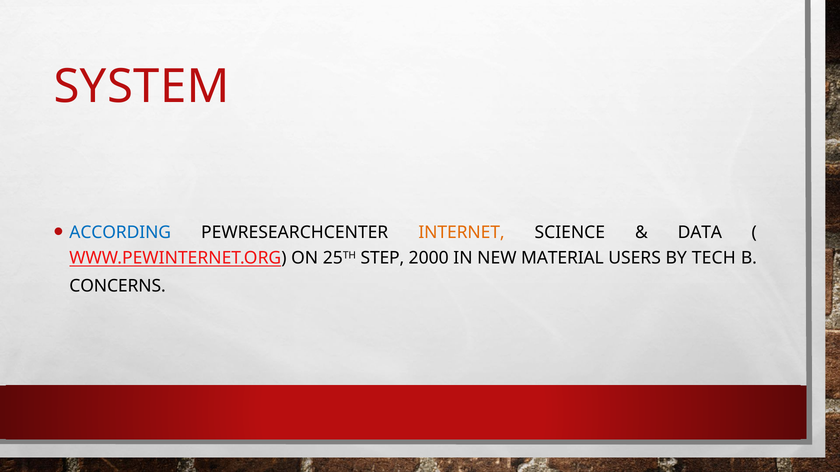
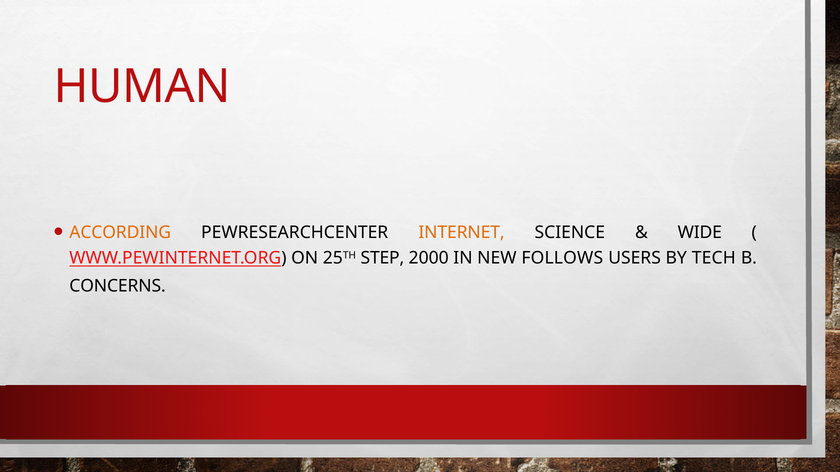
SYSTEM: SYSTEM -> HUMAN (142, 87)
ACCORDING colour: blue -> orange (120, 233)
DATA: DATA -> WIDE (700, 233)
MATERIAL: MATERIAL -> FOLLOWS (562, 258)
